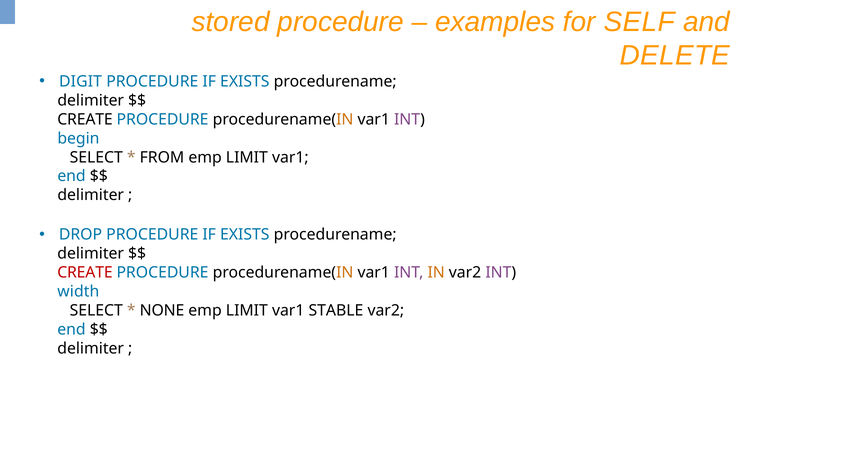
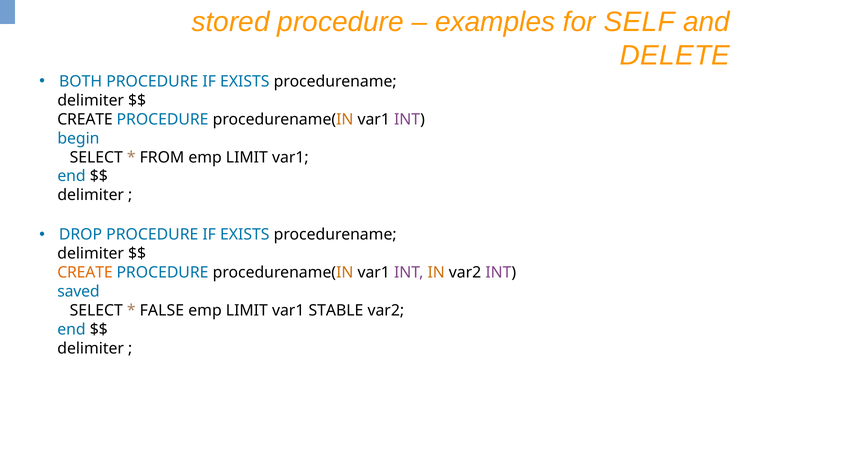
DIGIT: DIGIT -> BOTH (81, 81)
CREATE colour: red -> orange (85, 272)
width: width -> saved (78, 291)
NONE: NONE -> FALSE (162, 310)
